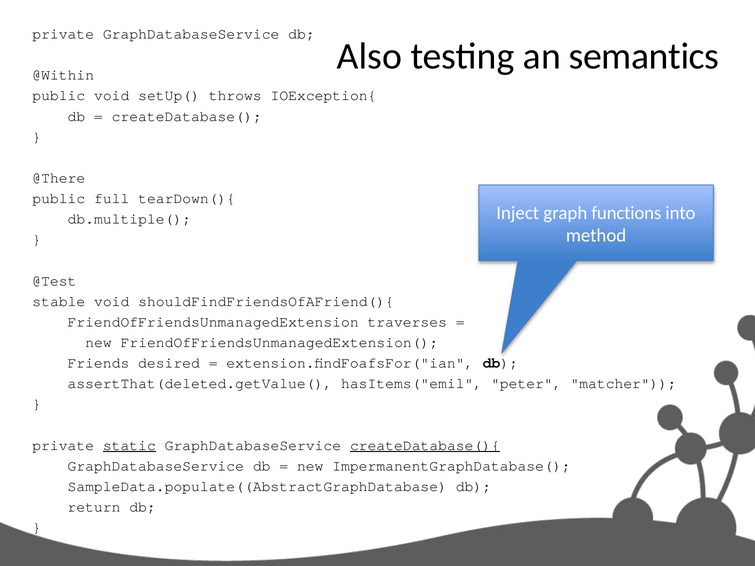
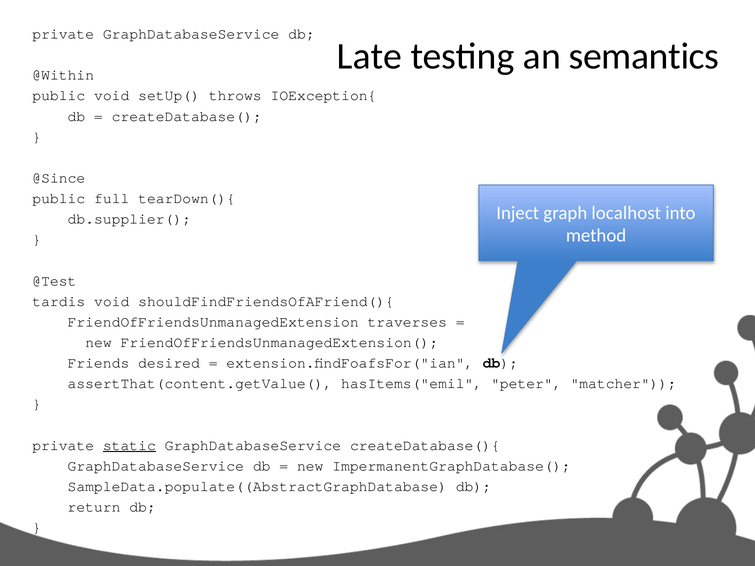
Also: Also -> Late (369, 57)
@There: @There -> @Since (59, 178)
functions: functions -> localhost (626, 213)
db.multiple(: db.multiple( -> db.supplier( (129, 219)
stable: stable -> tardis (59, 301)
assertThat(deleted.getValue(: assertThat(deleted.getValue( -> assertThat(content.getValue( (200, 384)
createDatabase(){ underline: present -> none (425, 445)
